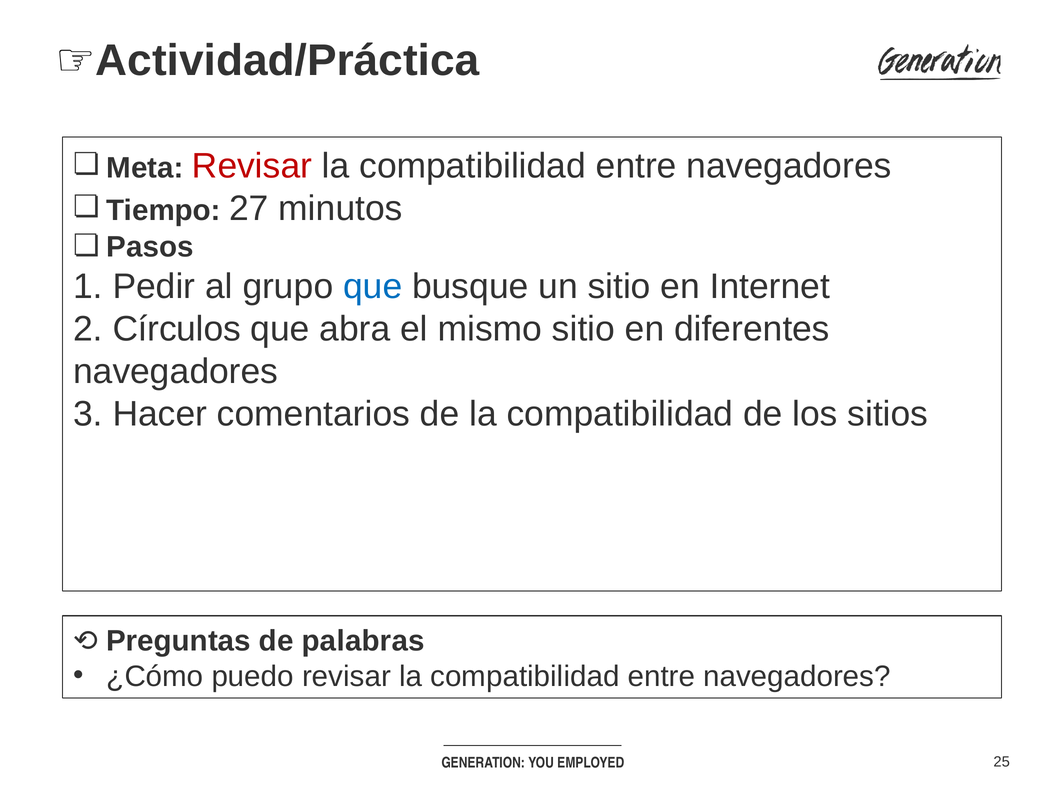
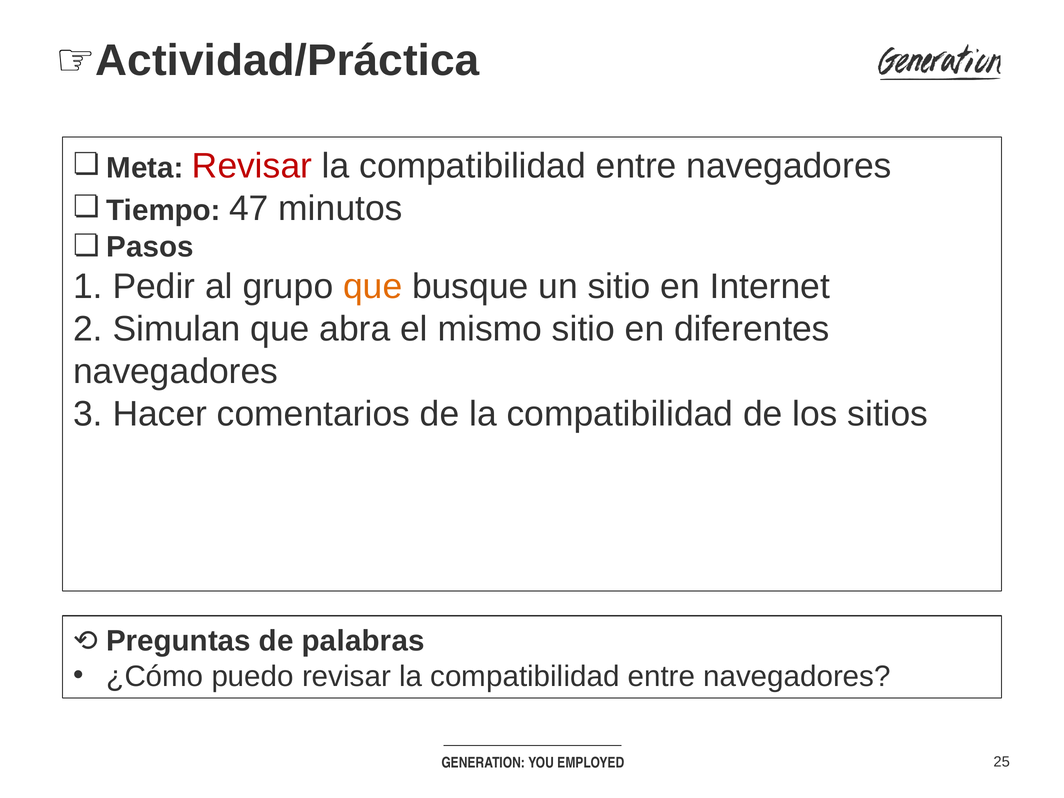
27: 27 -> 47 (249, 208)
que colour: blue -> orange (373, 287)
Círculos: Círculos -> Simulan (177, 329)
